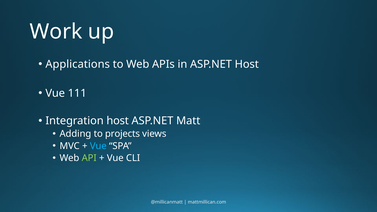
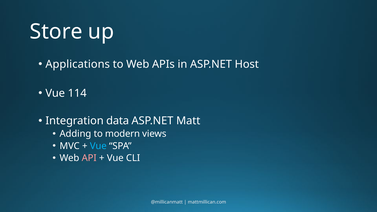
Work: Work -> Store (56, 32)
111: 111 -> 114 (77, 93)
Integration host: host -> data (118, 121)
projects: projects -> modern (122, 134)
API colour: light green -> pink (89, 158)
